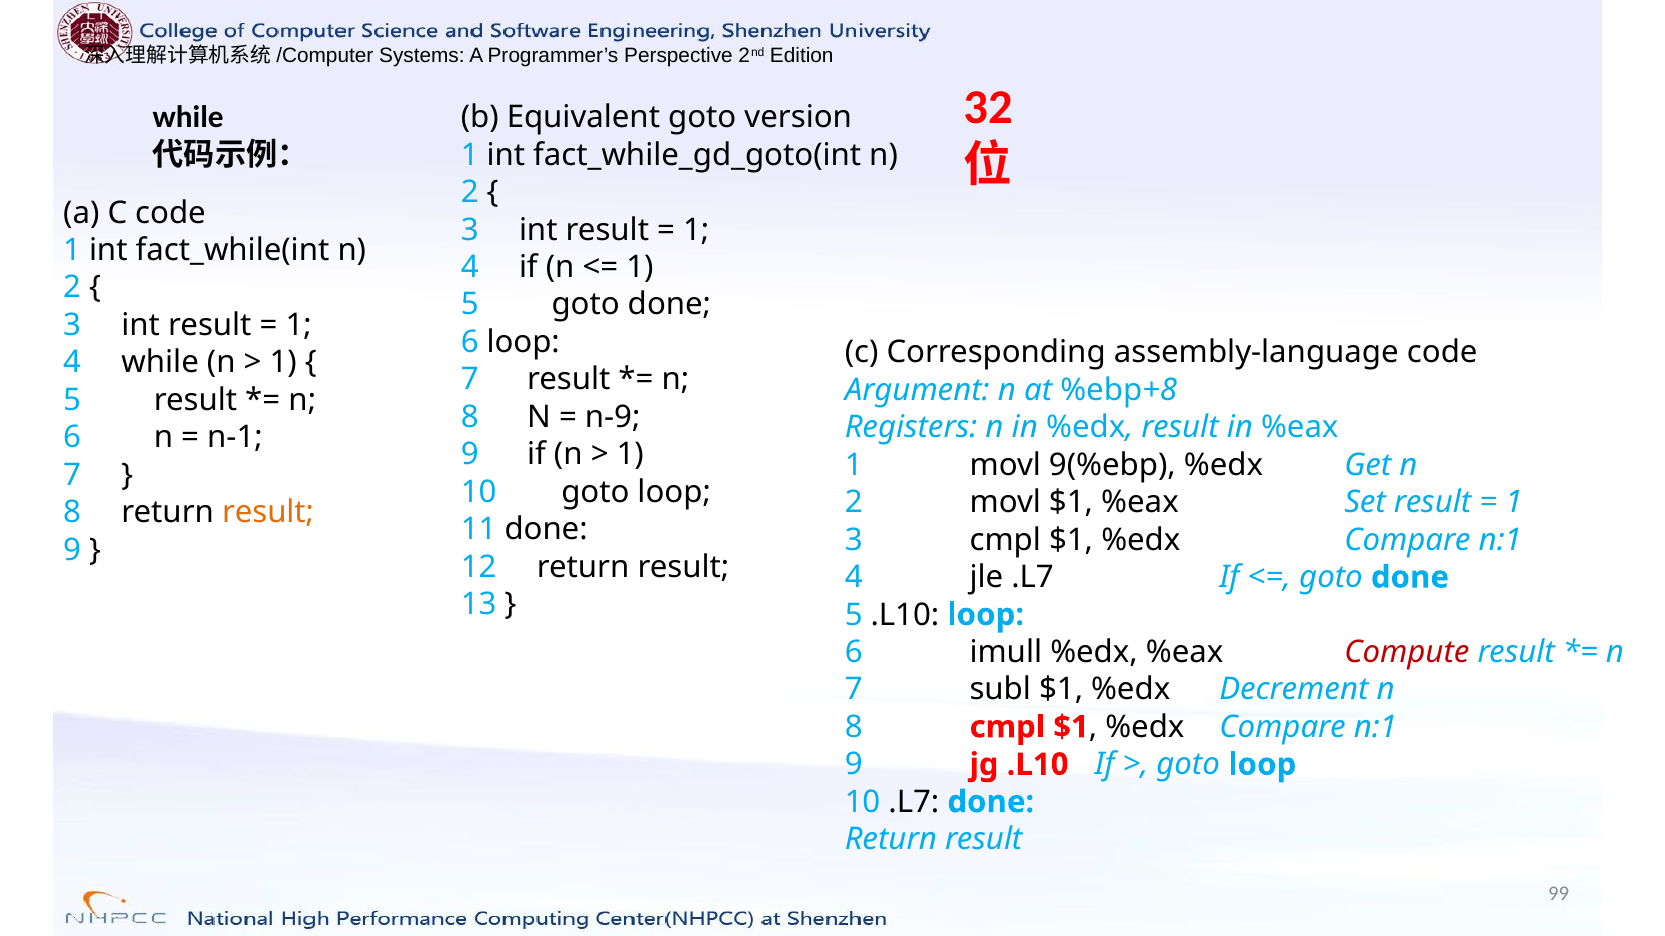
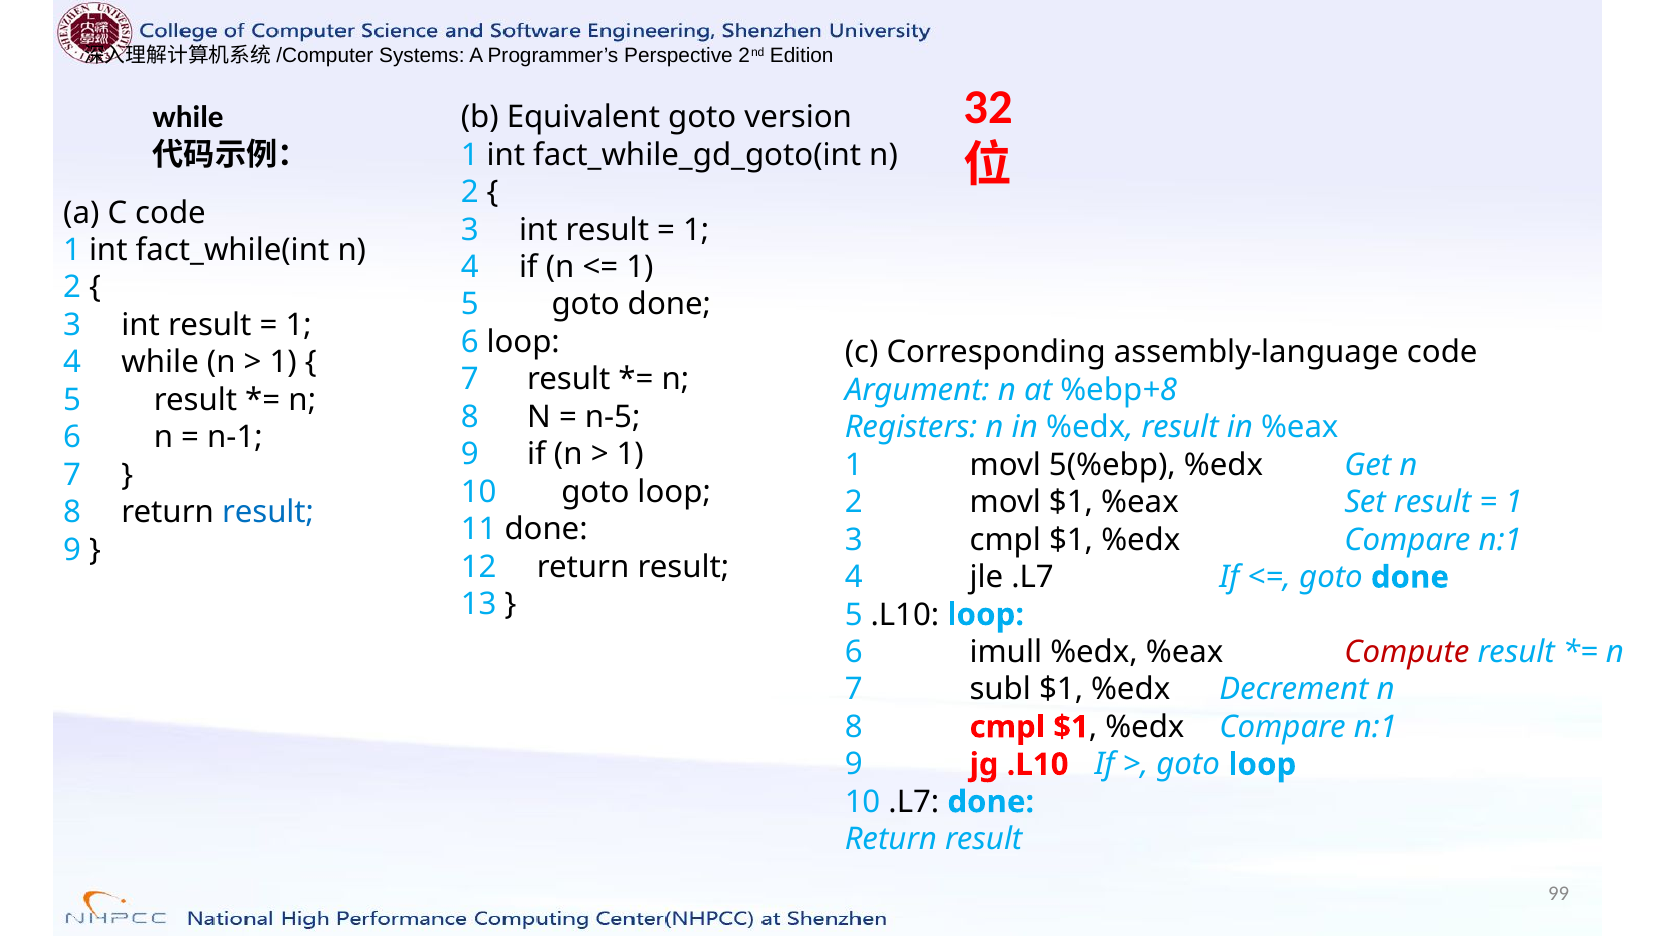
n-9: n-9 -> n-5 (613, 417)
9(%ebp: 9(%ebp -> 5(%ebp (1112, 465)
result colour: orange -> blue (268, 513)
